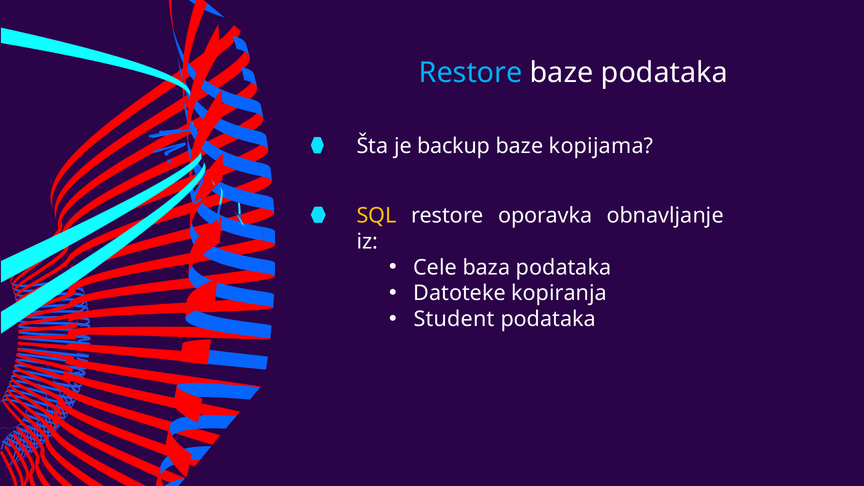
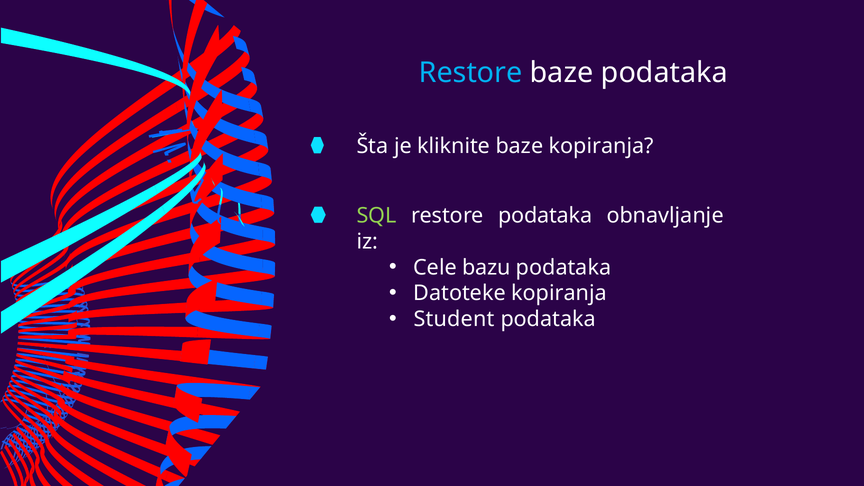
backup: backup -> kliknite (454, 146)
baze kopijama: kopijama -> kopiranja (601, 146)
SQL colour: yellow -> light green (377, 216)
restore oporavka: oporavka -> podataka (545, 216)
baza: baza -> bazu (486, 267)
